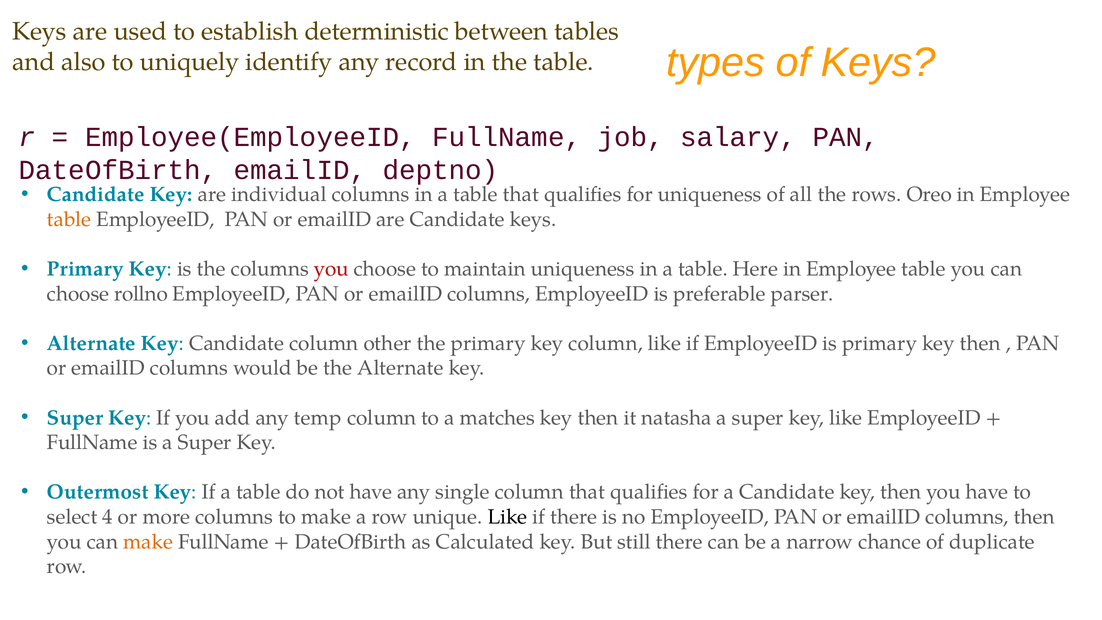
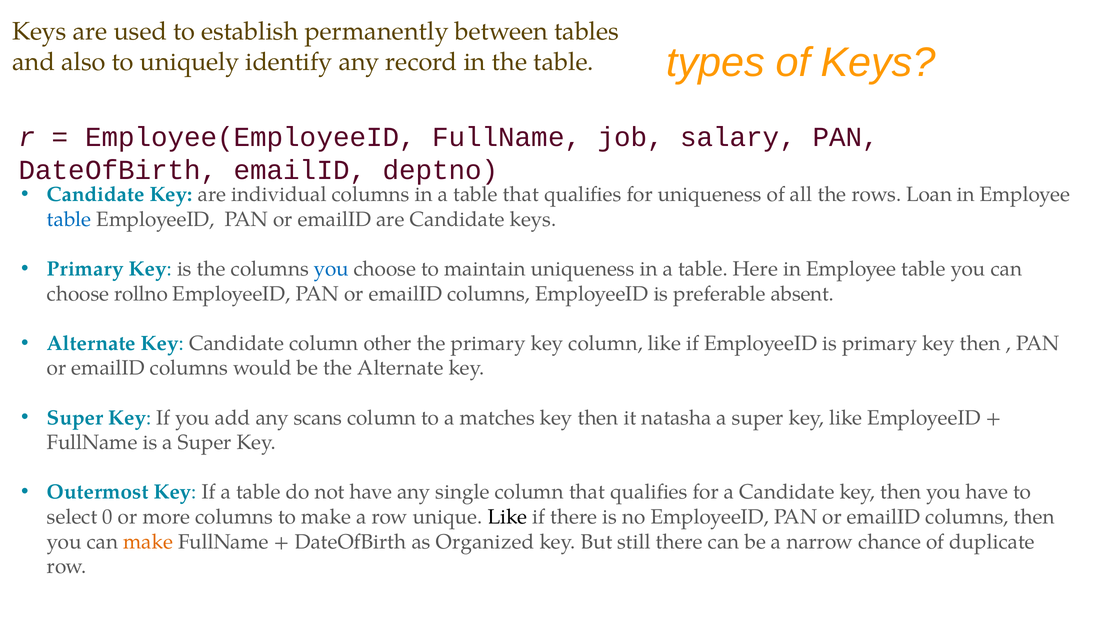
deterministic: deterministic -> permanently (377, 31)
Oreo: Oreo -> Loan (929, 195)
table colour: orange -> blue (69, 219)
you colour: red -> blue (331, 269)
parser: parser -> absent (802, 294)
temp: temp -> scans (318, 418)
4: 4 -> 0 (108, 517)
Calculated: Calculated -> Organized (485, 542)
